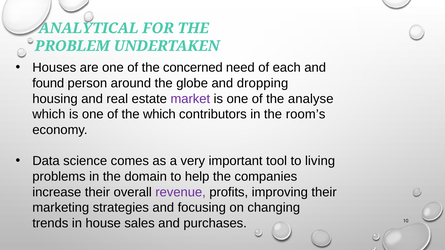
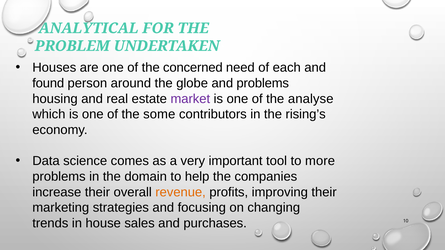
and dropping: dropping -> problems (263, 83)
the which: which -> some (159, 114)
room’s: room’s -> rising’s (306, 114)
living: living -> more (320, 161)
revenue colour: purple -> orange (181, 192)
